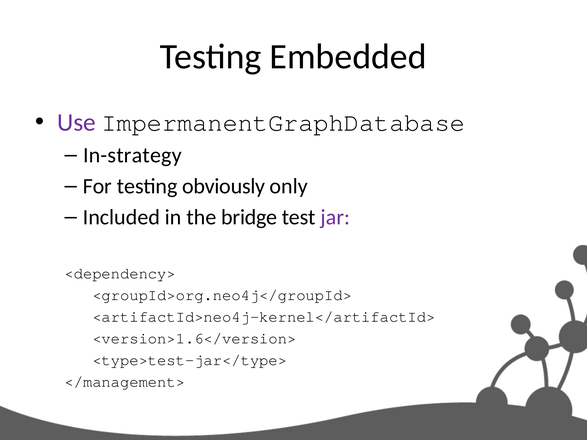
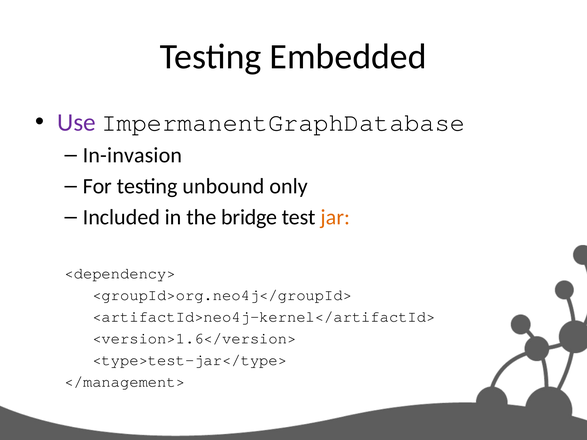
In-strategy: In-strategy -> In-invasion (132, 155)
obviously: obviously -> unbound (223, 186)
jar colour: purple -> orange (335, 217)
